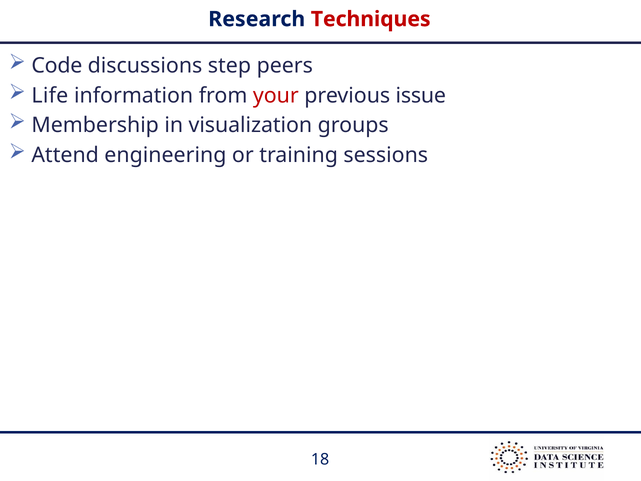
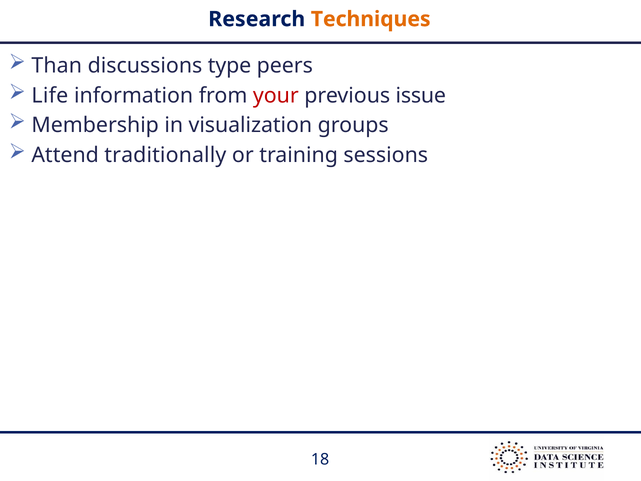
Techniques colour: red -> orange (371, 19)
Code: Code -> Than (57, 66)
step: step -> type (230, 66)
engineering: engineering -> traditionally (165, 155)
